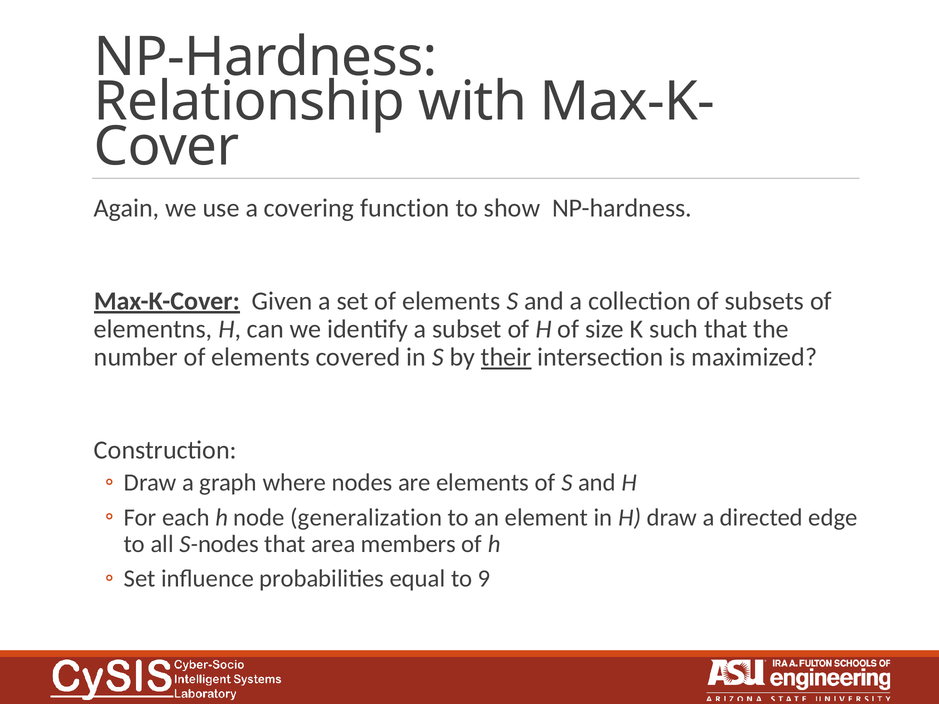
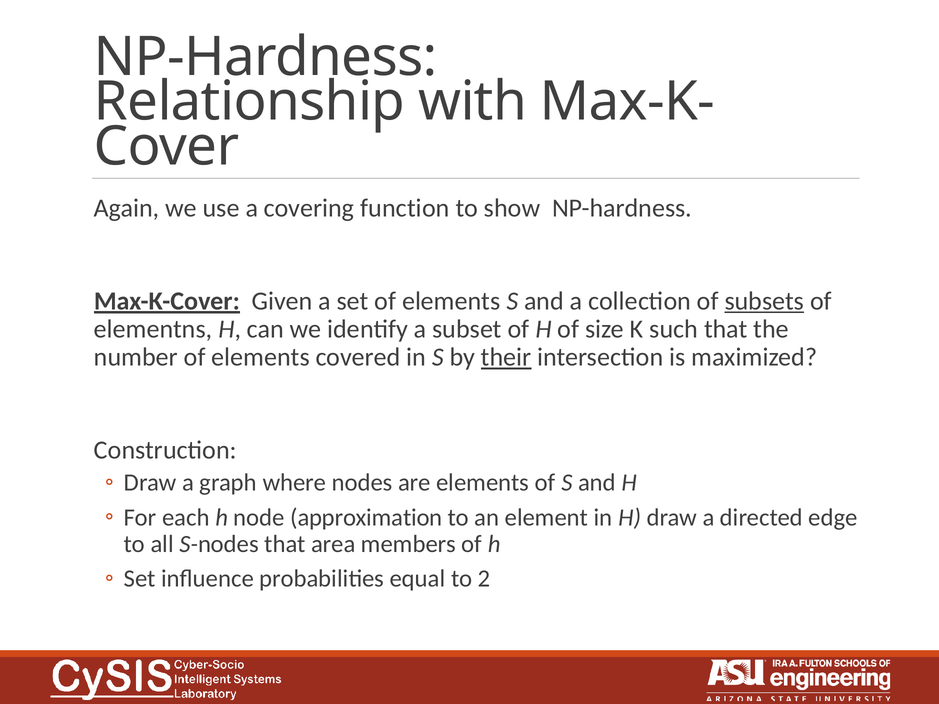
subsets underline: none -> present (764, 301)
generalization: generalization -> approximation (366, 518)
9: 9 -> 2 (484, 579)
